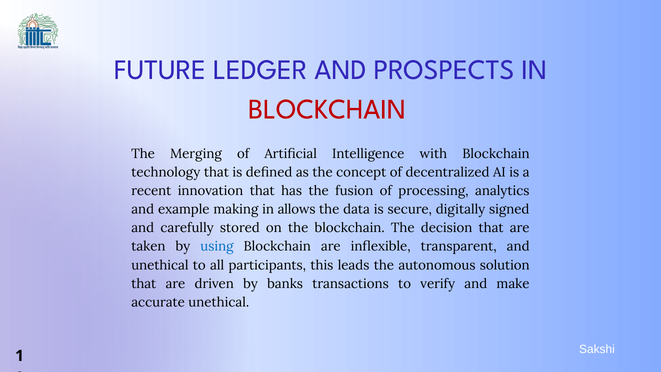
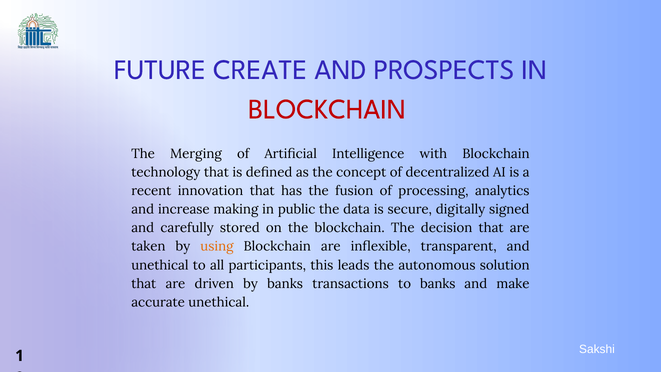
LEDGER: LEDGER -> CREATE (260, 70)
example: example -> increase (184, 209)
allows: allows -> public (297, 209)
using colour: blue -> orange (217, 246)
to verify: verify -> banks (438, 284)
